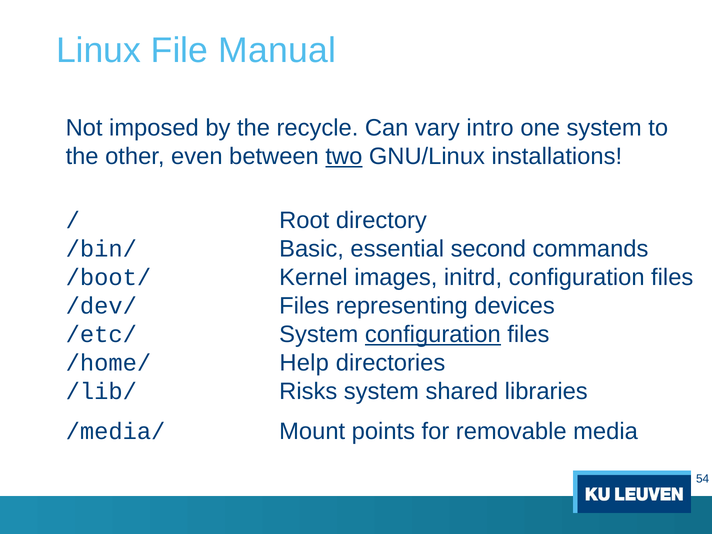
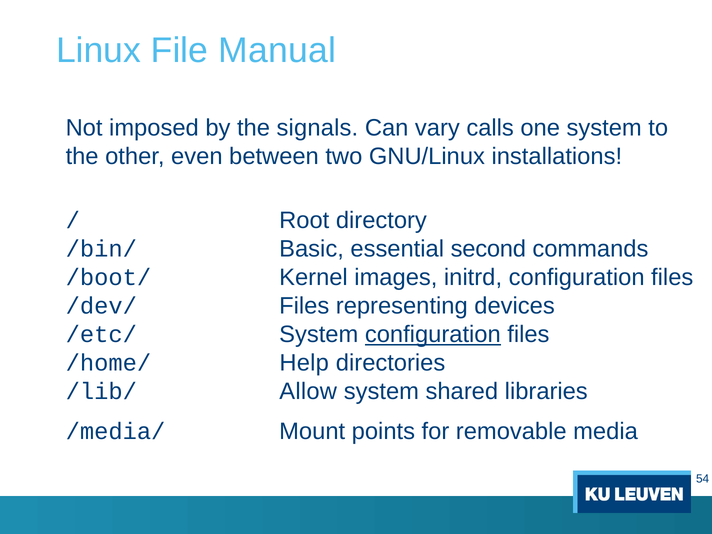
recycle: recycle -> signals (317, 128)
intro: intro -> calls (490, 128)
two underline: present -> none (344, 157)
Risks: Risks -> Allow (308, 391)
